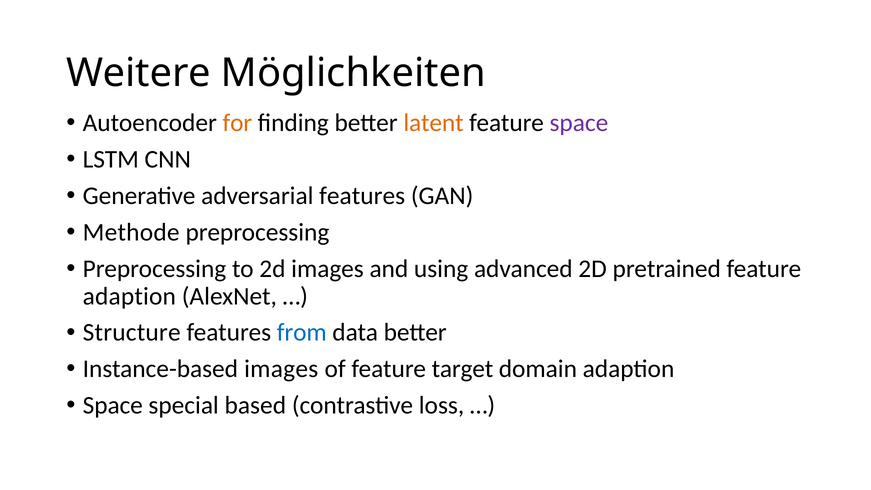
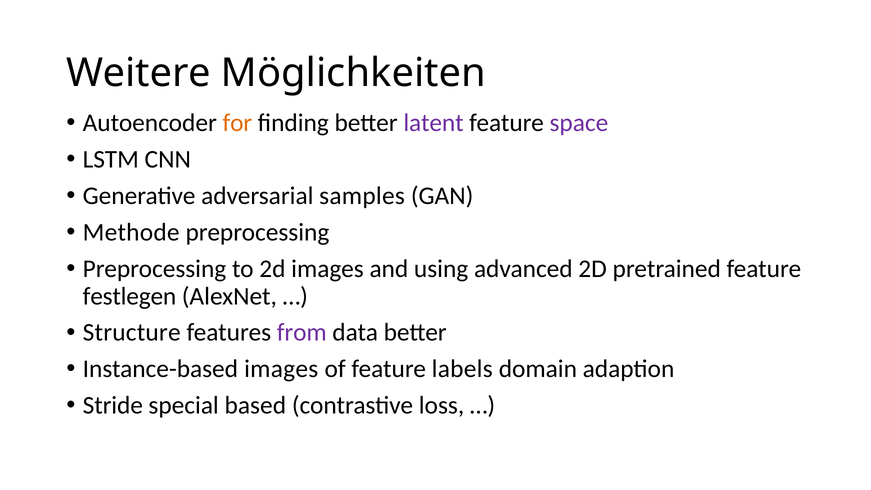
latent colour: orange -> purple (434, 123)
adversarial features: features -> samples (362, 196)
adaption: adaption -> festlegen (130, 296)
from colour: blue -> purple (302, 333)
target: target -> labels (462, 369)
Space: Space -> Stride (113, 405)
